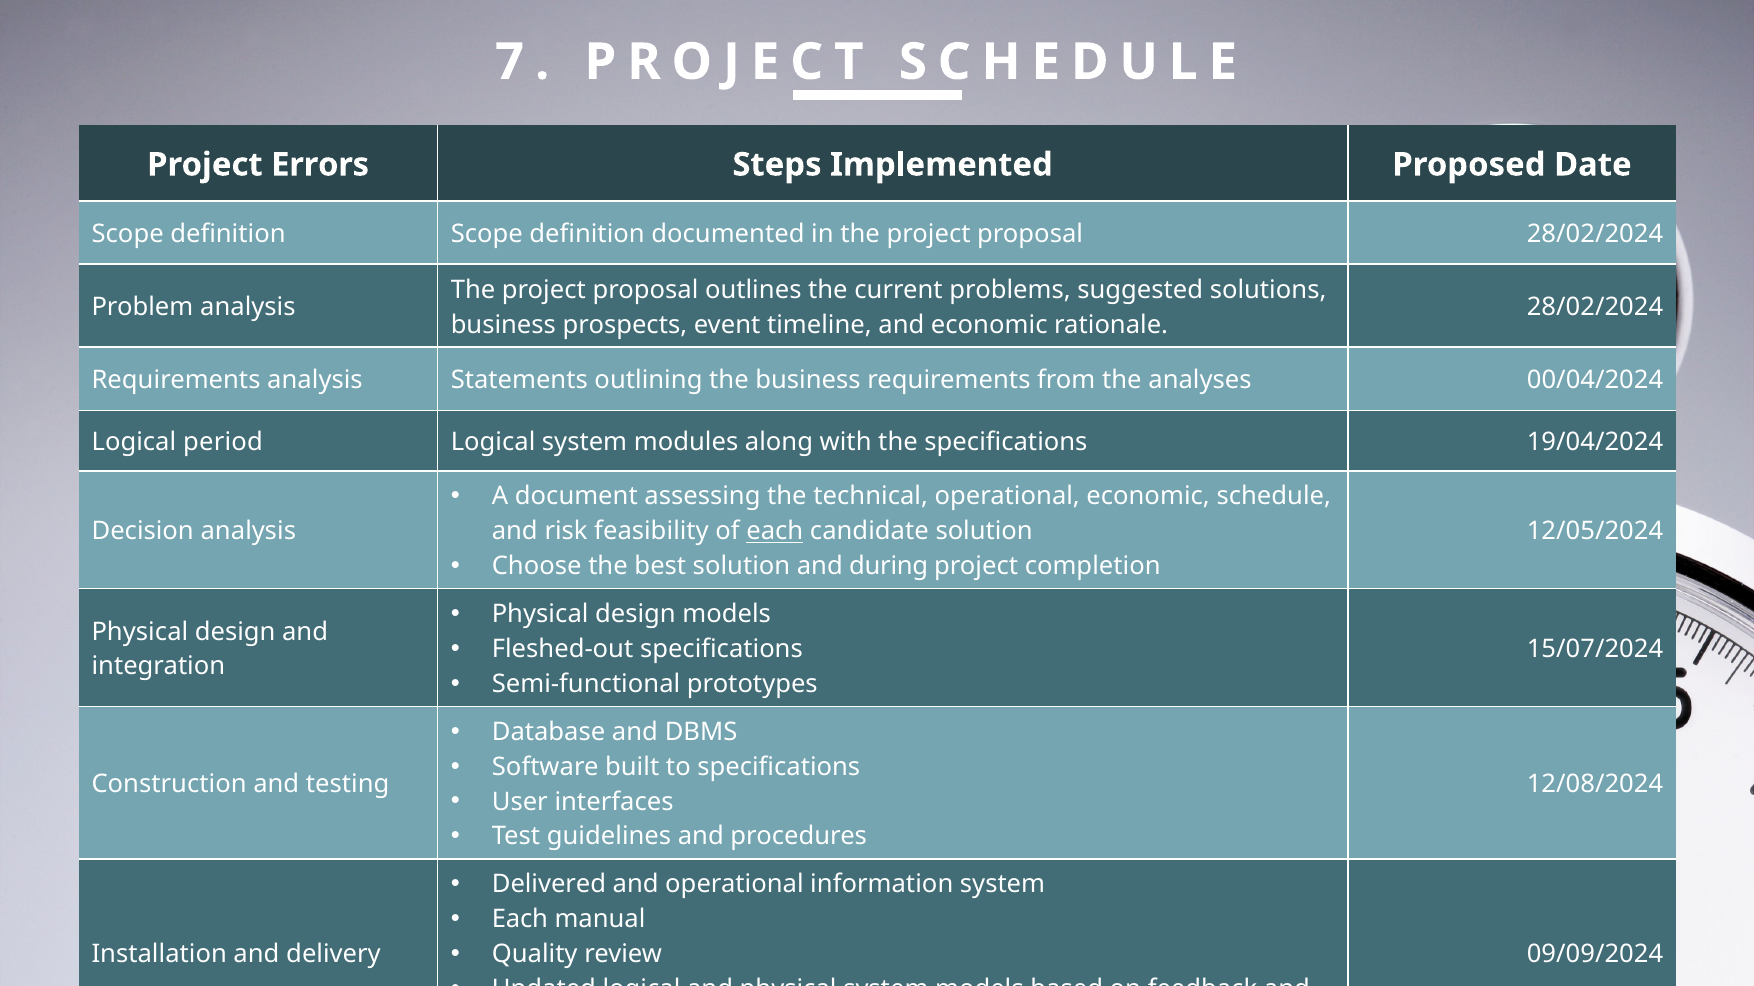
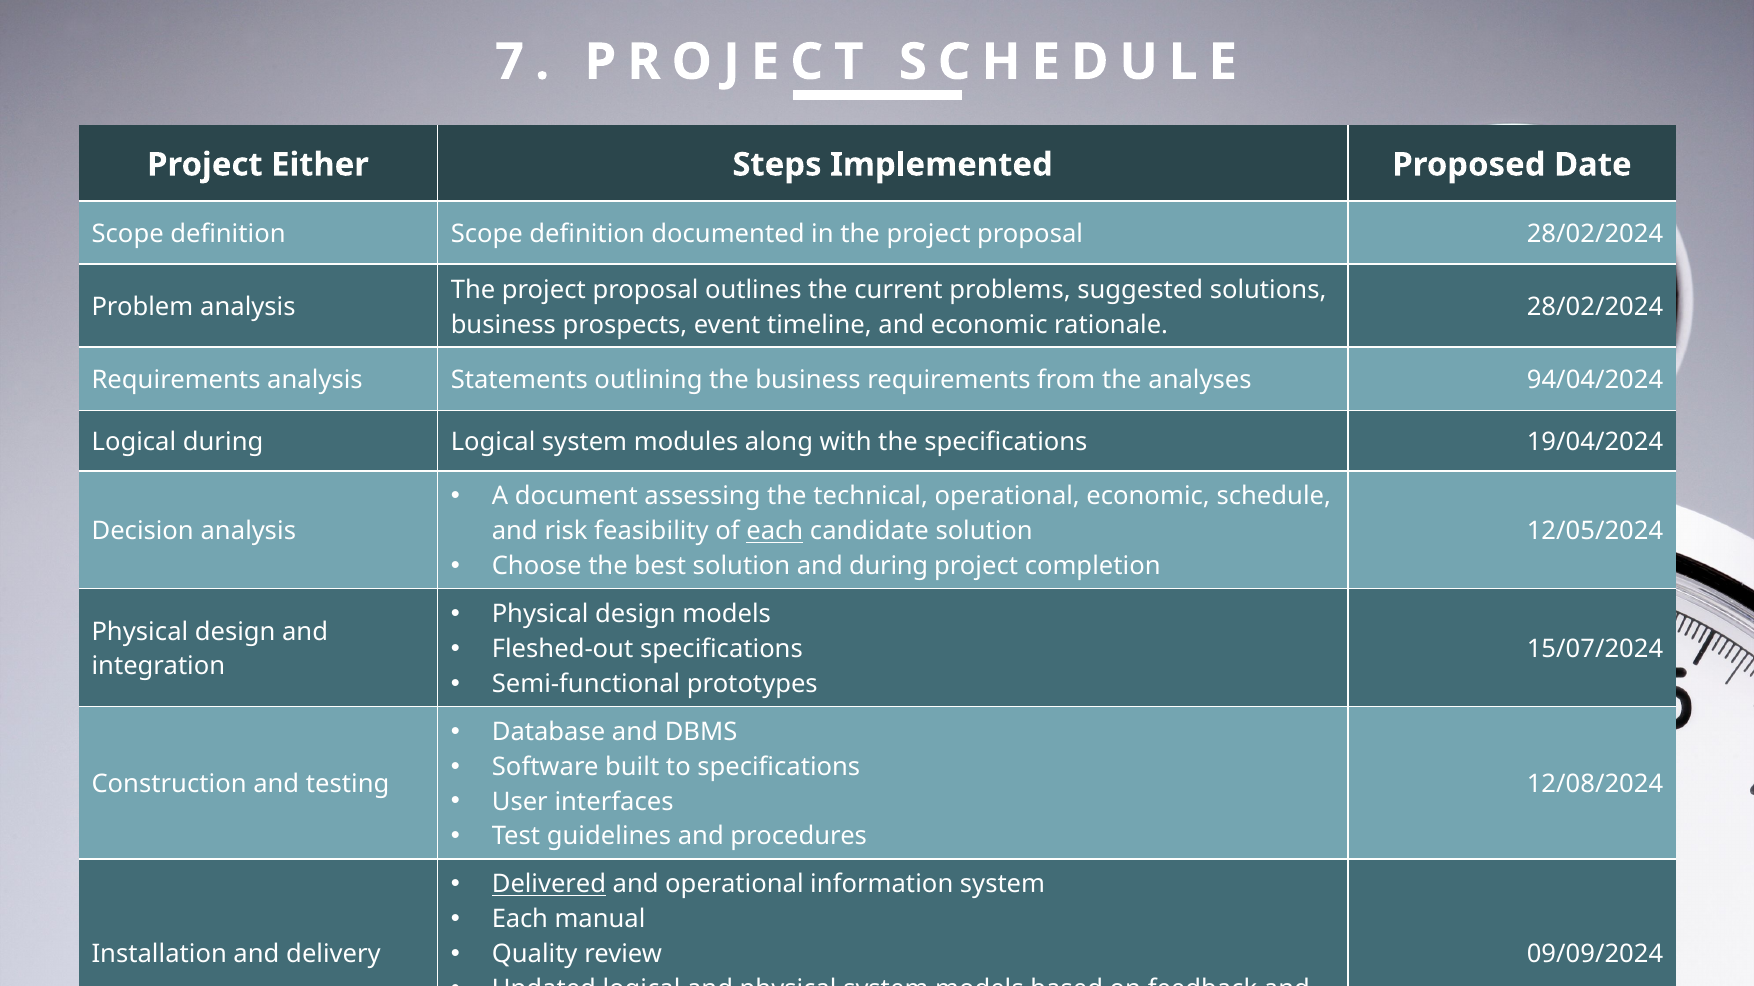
Errors: Errors -> Either (320, 165)
00/04/2024: 00/04/2024 -> 94/04/2024 (1595, 381)
Logical period: period -> during (223, 443)
Delivered underline: none -> present (549, 885)
